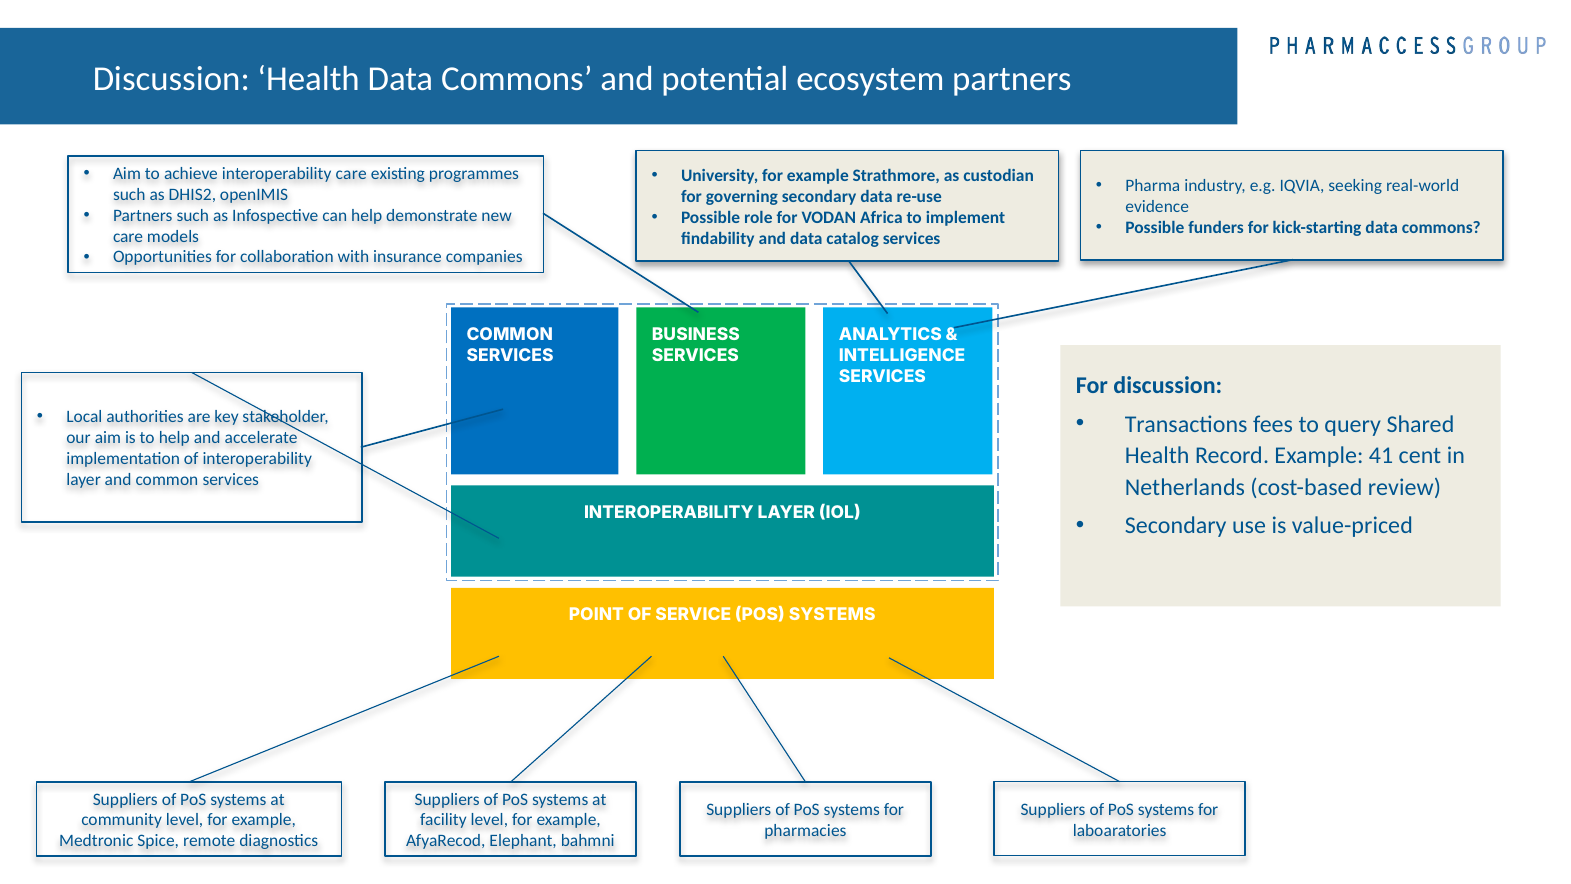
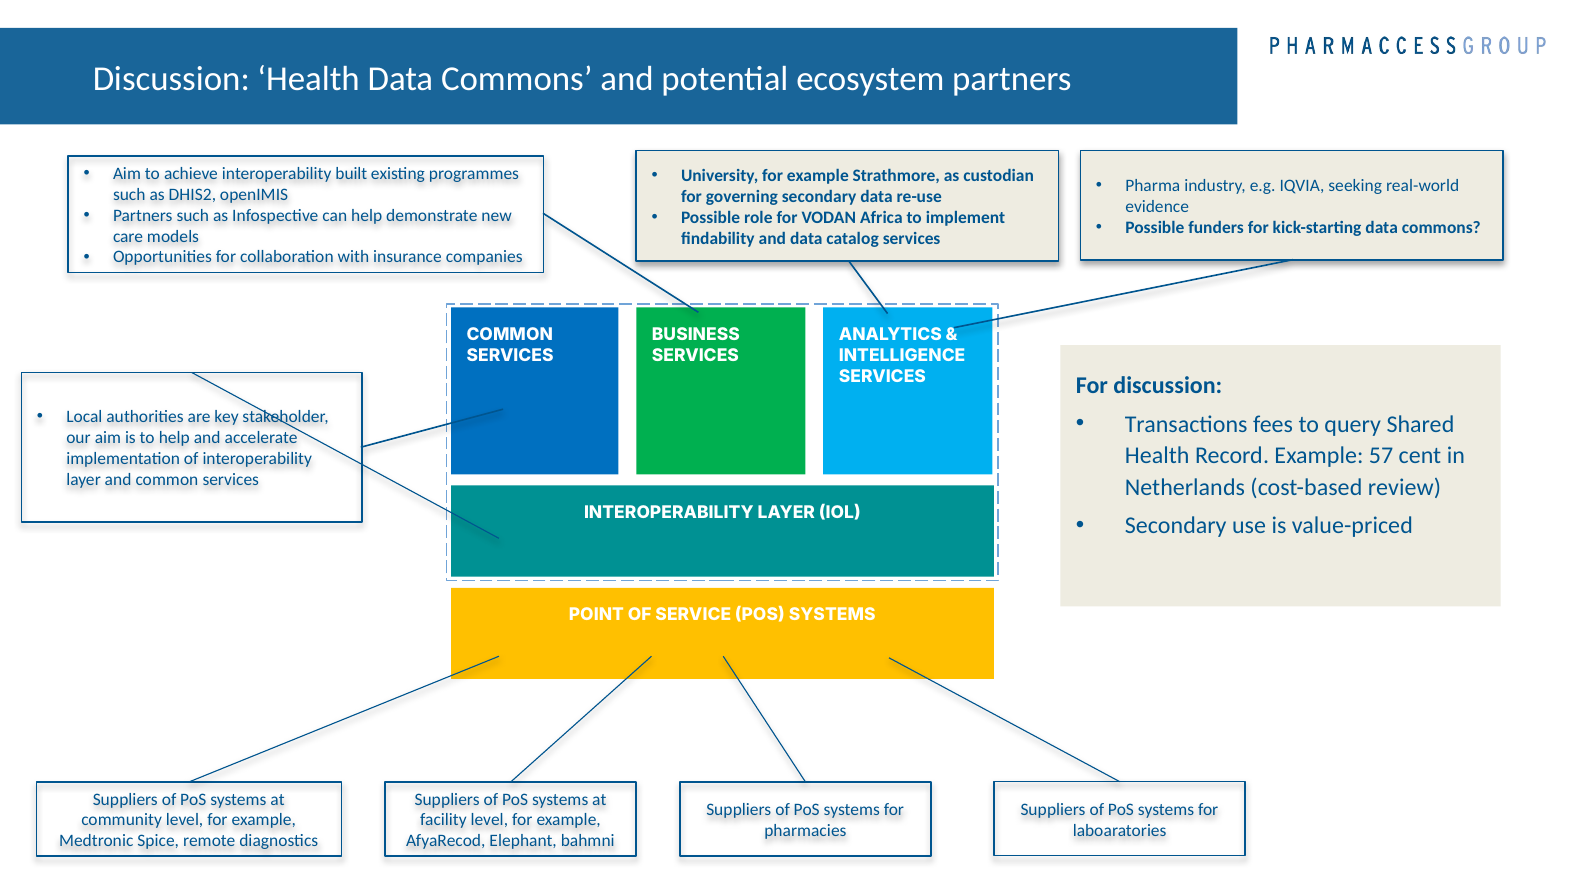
interoperability care: care -> built (351, 173)
41: 41 -> 57 (1381, 456)
